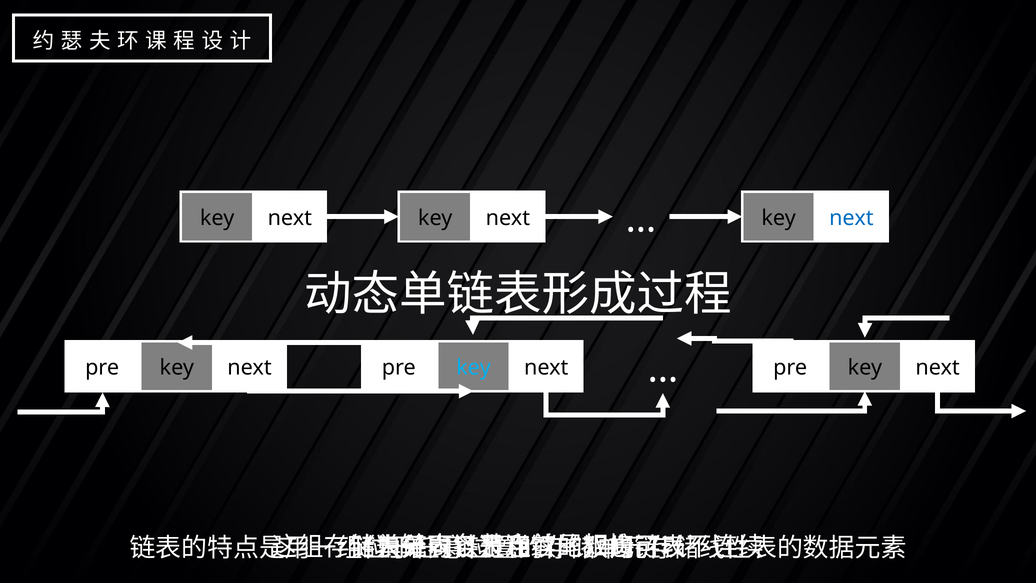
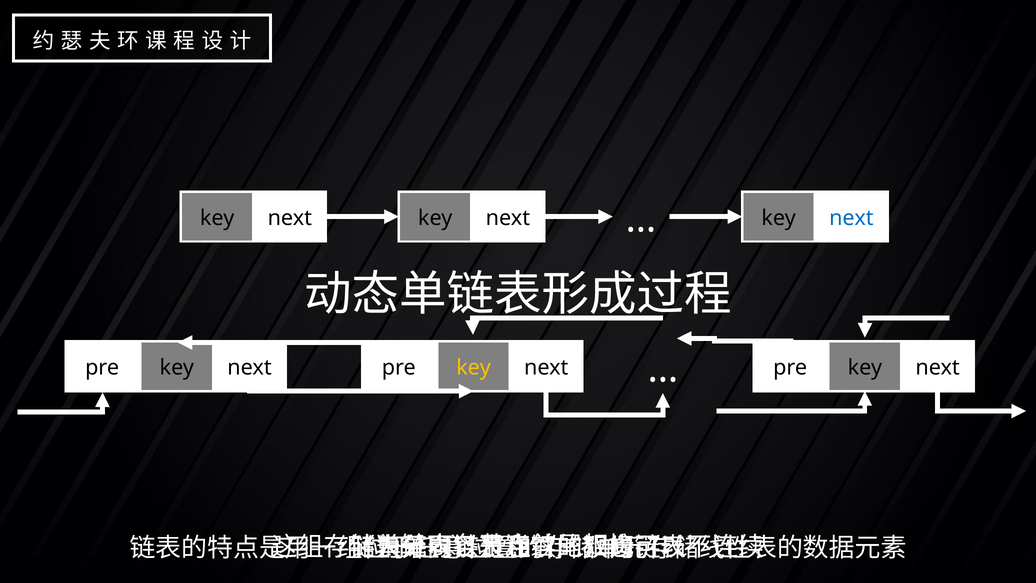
key colour: light blue -> yellow (474, 367)
